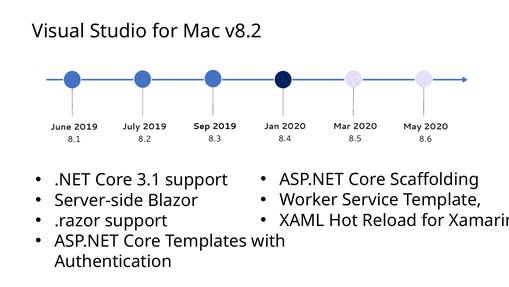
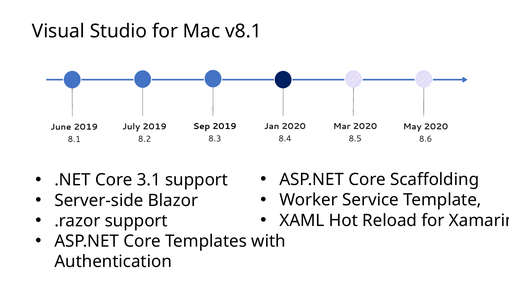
v8.2: v8.2 -> v8.1 (243, 31)
